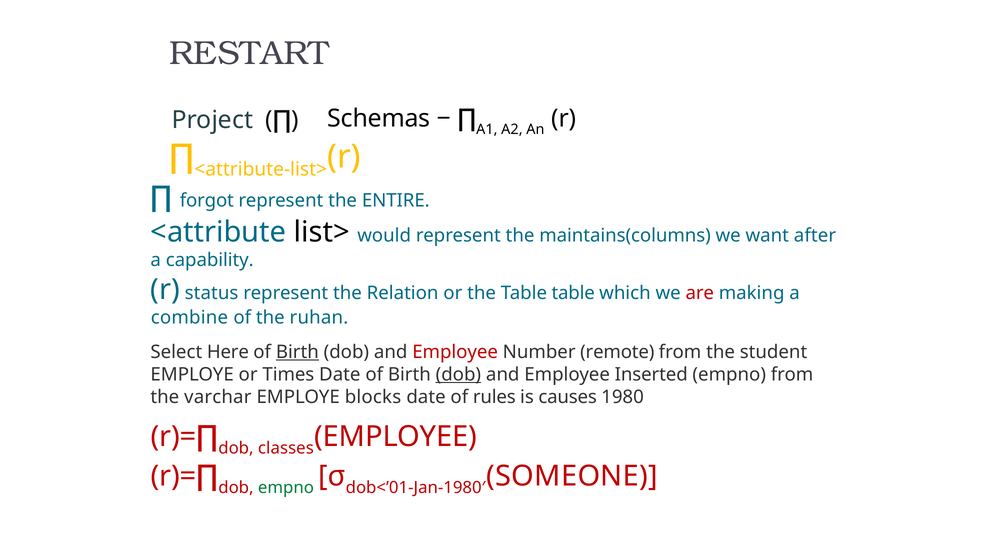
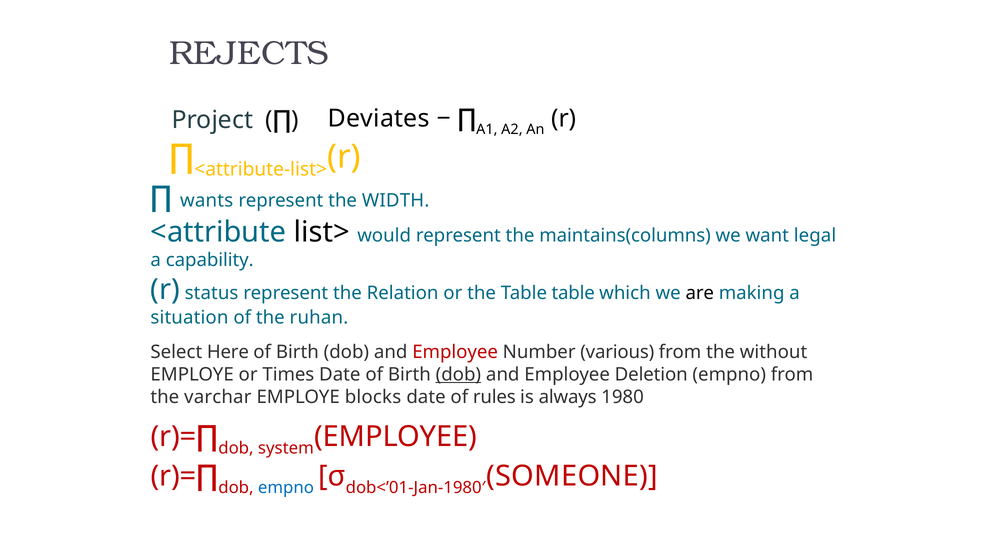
RESTART: RESTART -> REJECTS (249, 53)
Schemas: Schemas -> Deviates (379, 119)
forgot: forgot -> wants (207, 201)
ENTIRE: ENTIRE -> WIDTH (396, 201)
after: after -> legal (815, 236)
are colour: red -> black (700, 293)
combine: combine -> situation (189, 318)
Birth underline: present -> none (297, 352)
remote: remote -> various (617, 352)
student: student -> without (774, 352)
Inserted: Inserted -> Deletion (651, 375)
causes: causes -> always (568, 397)
classes: classes -> system (286, 448)
empno colour: green -> blue (286, 488)
